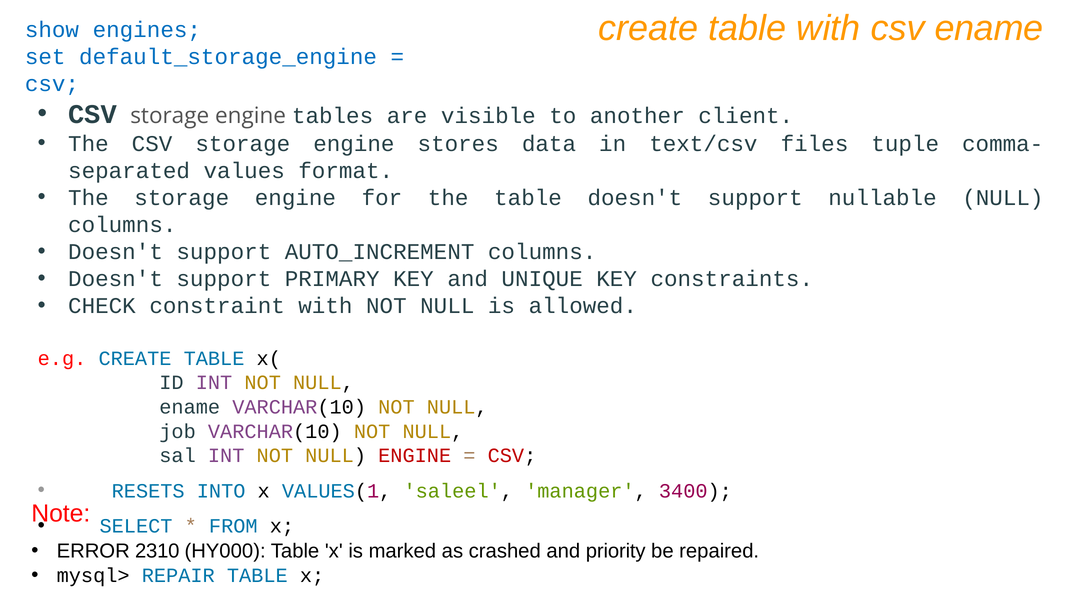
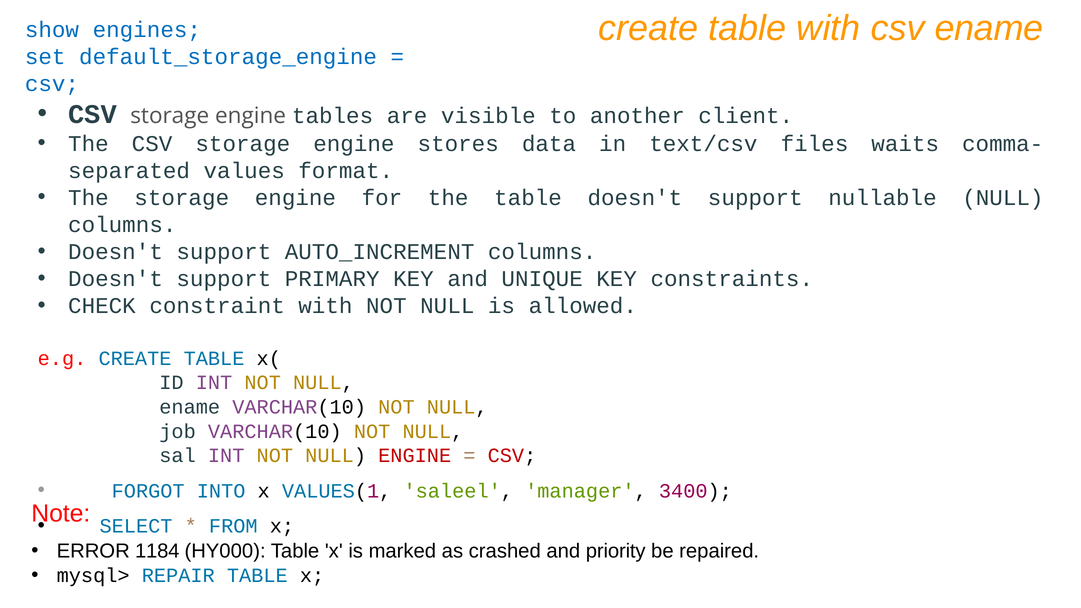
tuple: tuple -> waits (905, 144)
RESETS: RESETS -> FORGOT (148, 491)
2310: 2310 -> 1184 (157, 551)
